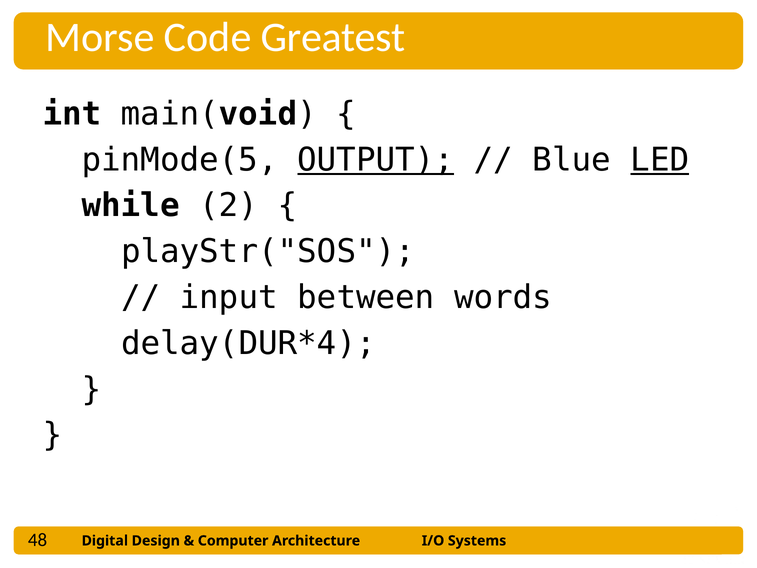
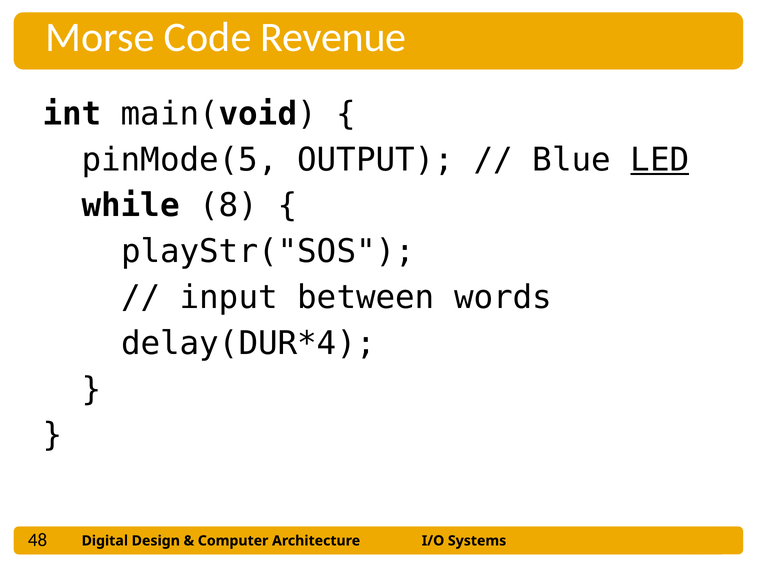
Greatest: Greatest -> Revenue (333, 38)
OUTPUT underline: present -> none (376, 160)
2: 2 -> 8 (229, 206)
